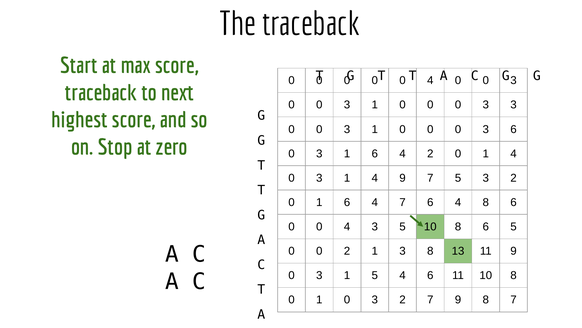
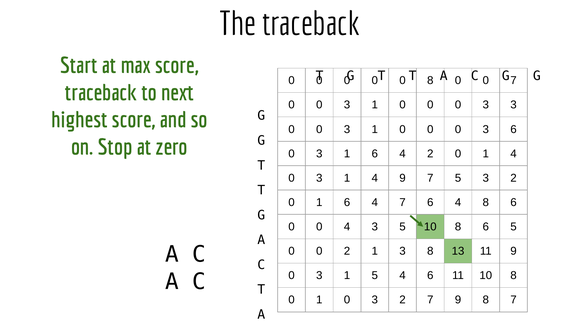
4: 4 -> 8 (430, 80)
3: 3 -> 7 (514, 80)
